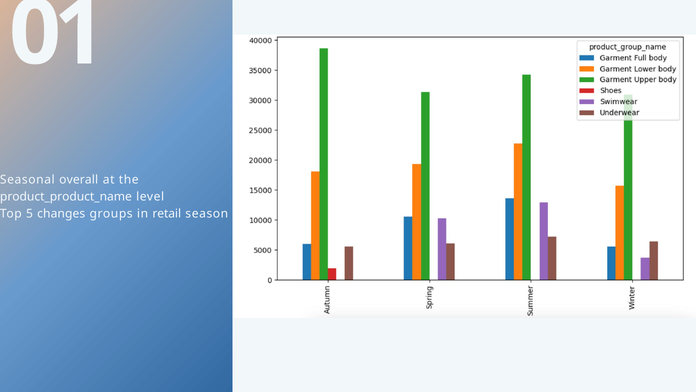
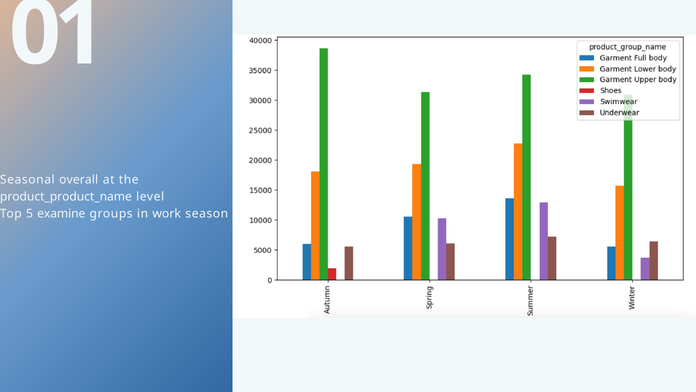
changes: changes -> examine (61, 213)
retail: retail -> work (167, 213)
